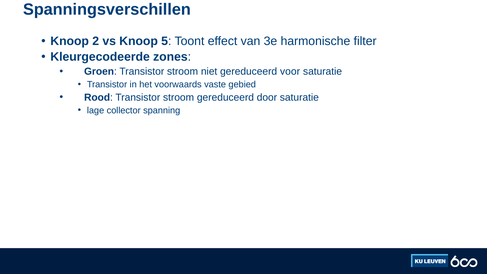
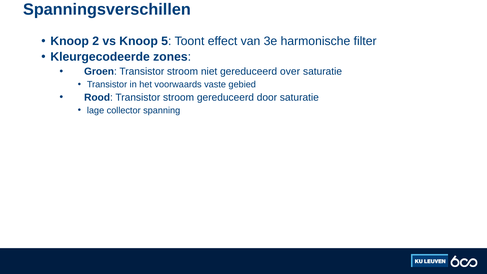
voor: voor -> over (290, 71)
